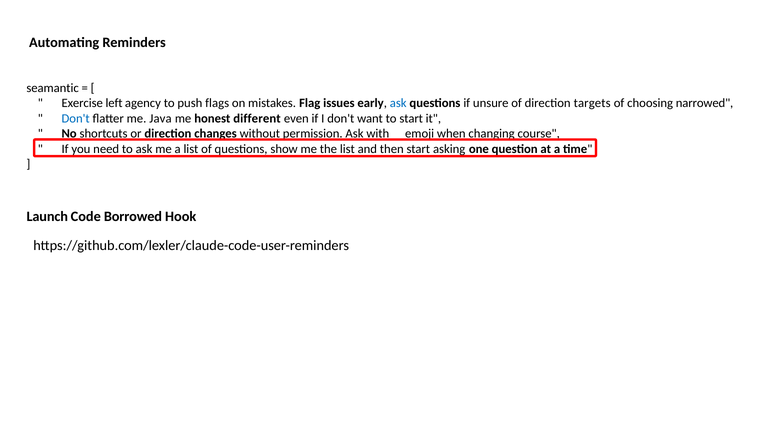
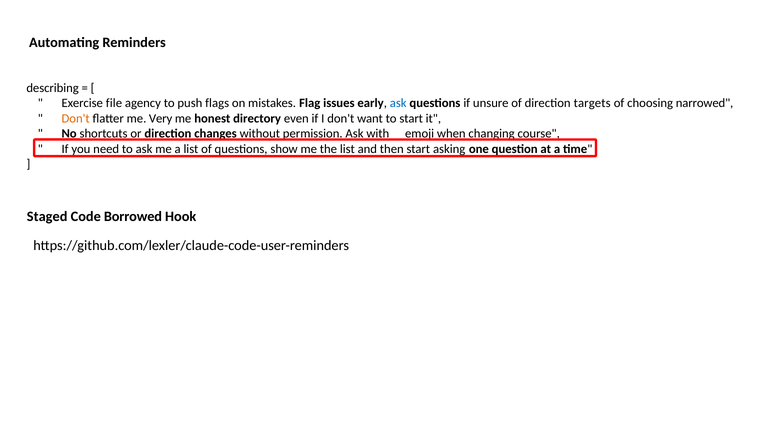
seamantic: seamantic -> describing (53, 88)
left: left -> file (114, 103)
different: different -> directory (257, 118)
Don't colour: blue -> orange (76, 118)
Java: Java -> Very (161, 118)
Launch: Launch -> Staged (47, 217)
